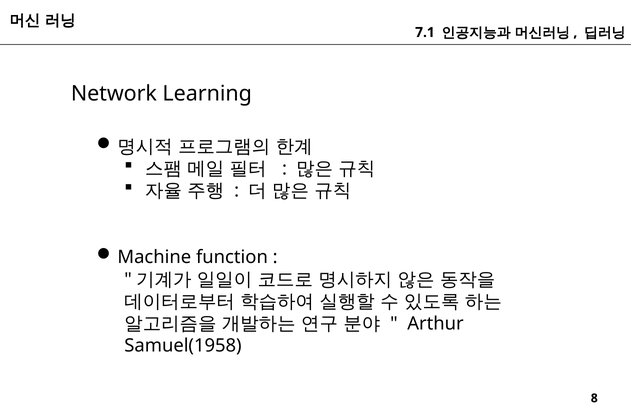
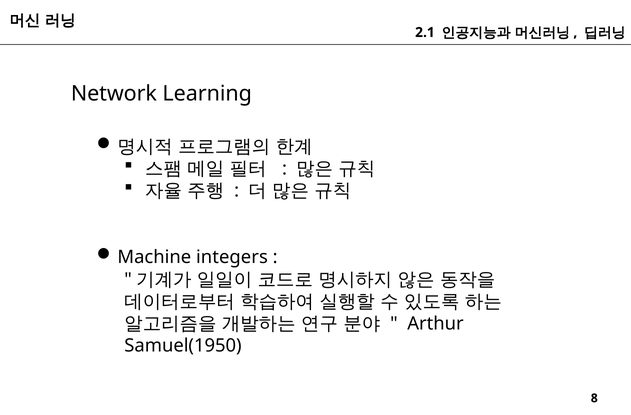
7.1: 7.1 -> 2.1 (425, 32)
function: function -> integers (232, 257)
Samuel(1958: Samuel(1958 -> Samuel(1950 (183, 345)
